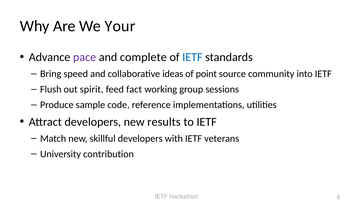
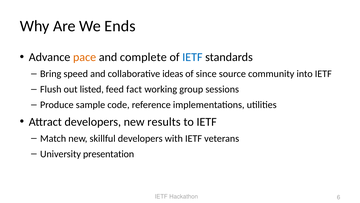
Your: Your -> Ends (120, 26)
pace colour: purple -> orange (85, 57)
point: point -> since (206, 74)
spirit: spirit -> listed (92, 89)
contribution: contribution -> presentation (109, 154)
